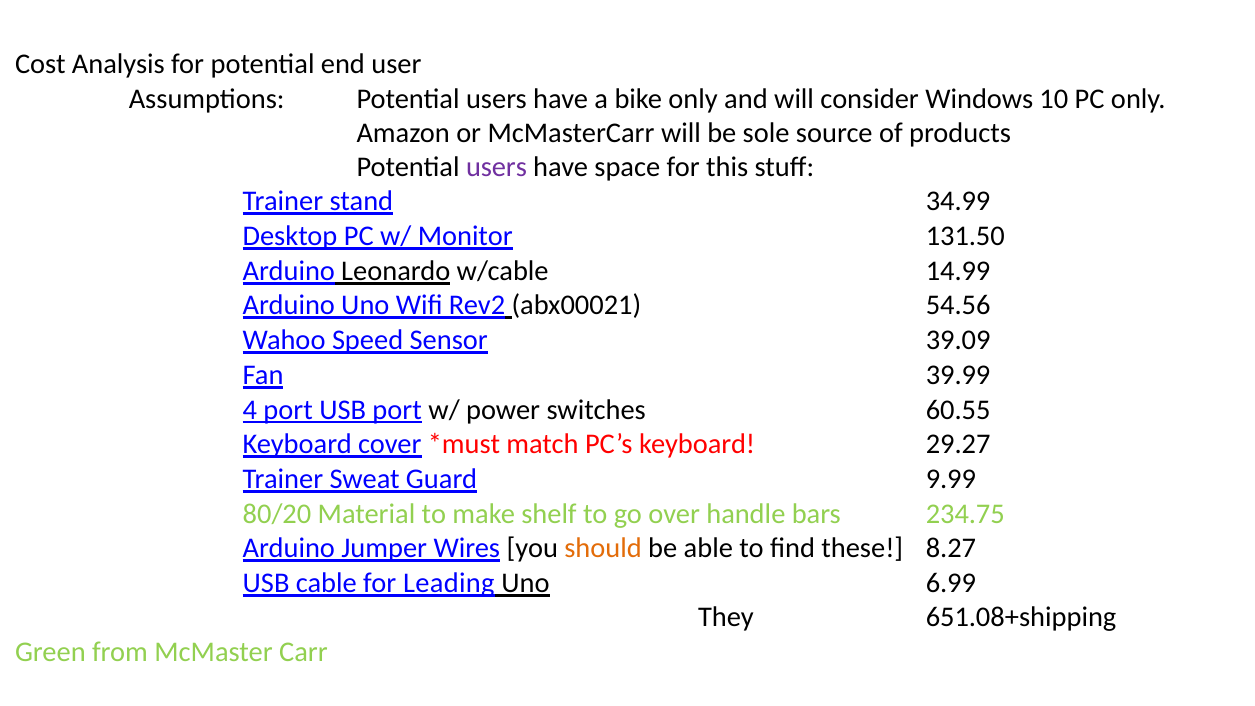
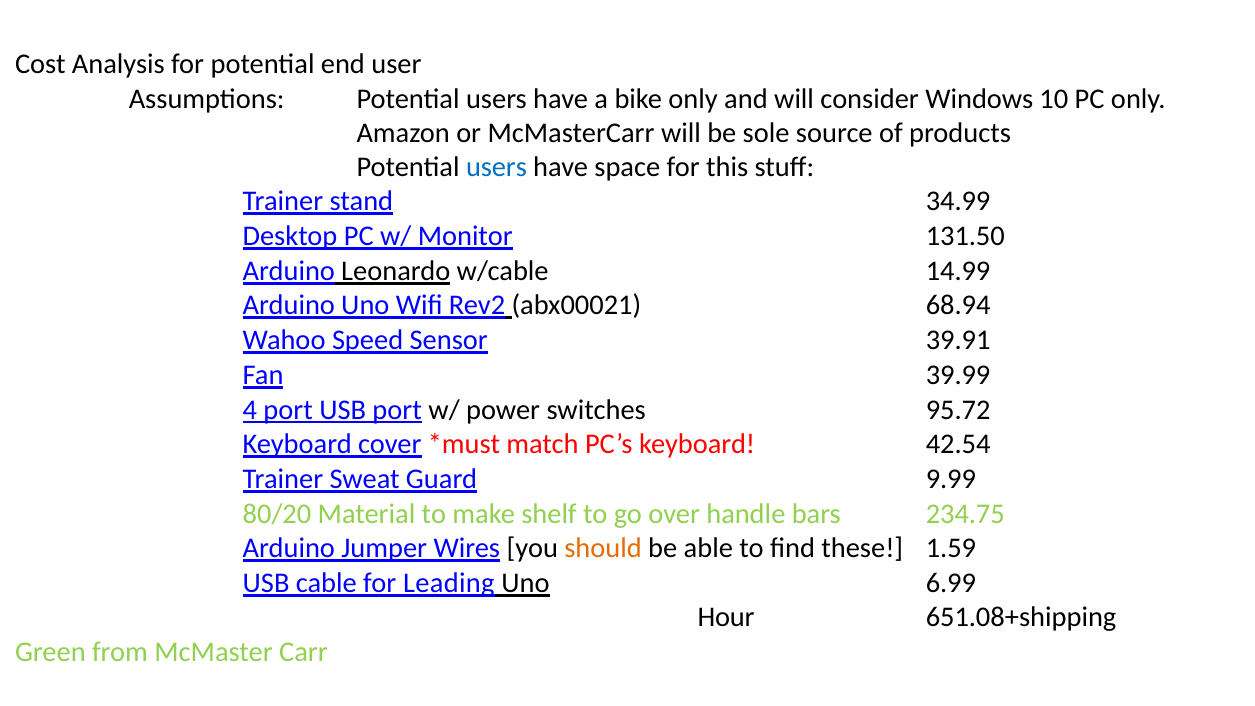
users colour: purple -> blue (497, 167)
54.56: 54.56 -> 68.94 (958, 305)
39.09: 39.09 -> 39.91 (958, 340)
60.55: 60.55 -> 95.72 (958, 410)
29.27: 29.27 -> 42.54 (958, 444)
8.27: 8.27 -> 1.59 (951, 548)
They: They -> Hour (726, 617)
